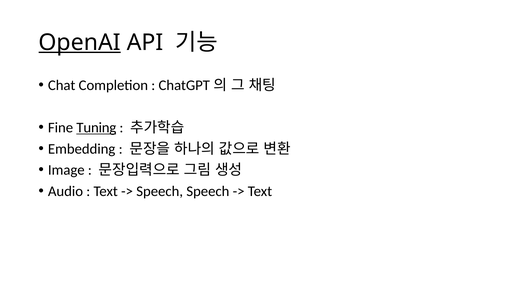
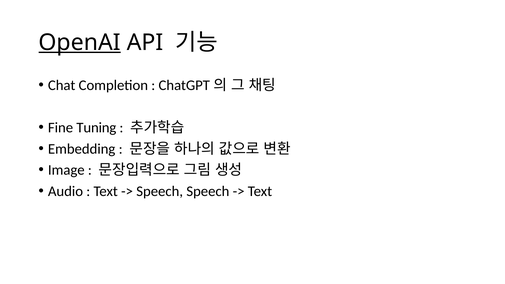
Tuning underline: present -> none (96, 128)
